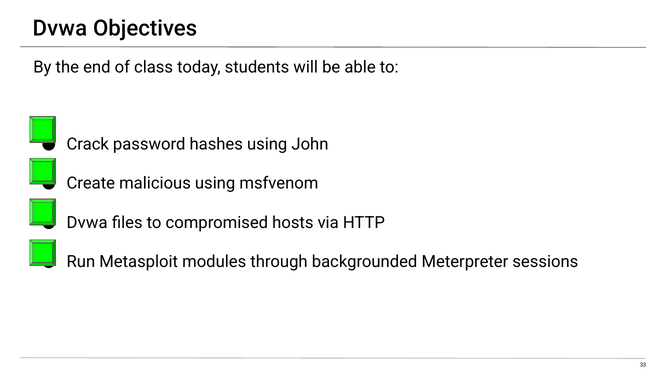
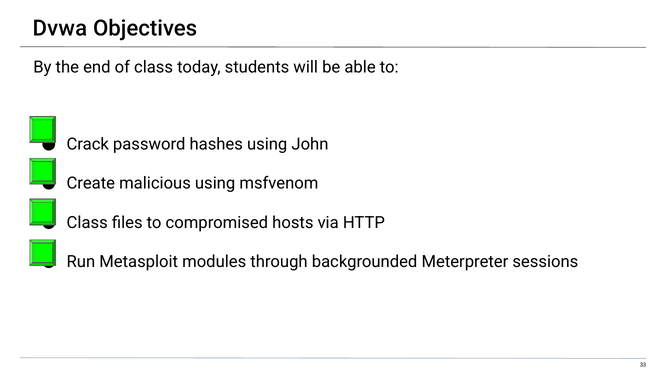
Dvwa: Dvwa -> Class (87, 222)
